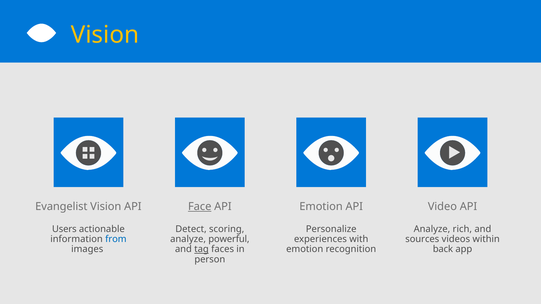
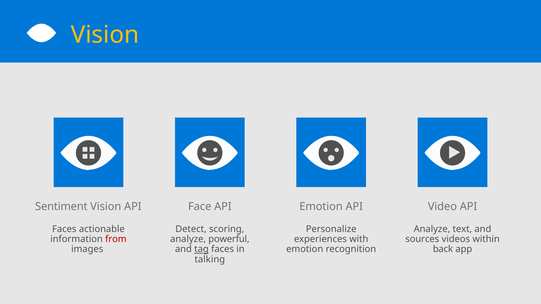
Evangelist: Evangelist -> Sentiment (61, 207)
Face underline: present -> none (200, 207)
Users: Users -> Faces (64, 229)
rich: rich -> text (462, 229)
from colour: blue -> red (116, 239)
person: person -> talking (210, 260)
